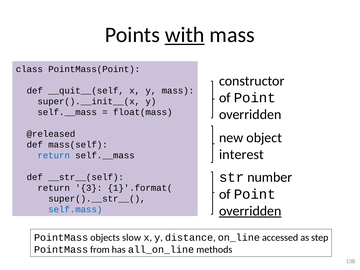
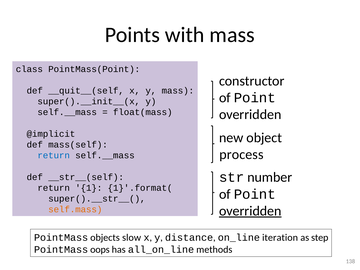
with underline: present -> none (185, 35)
@released: @released -> @implicit (51, 134)
interest: interest -> process (241, 154)
3: 3 -> 1 (89, 188)
self.mass colour: blue -> orange (75, 209)
accessed: accessed -> iteration (280, 238)
from: from -> oops (100, 250)
